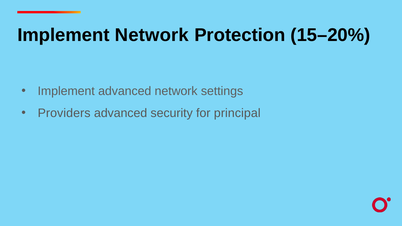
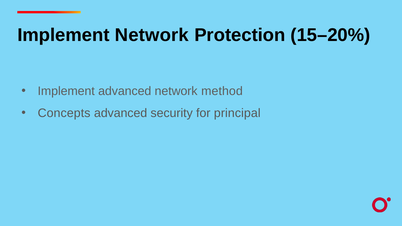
settings: settings -> method (222, 91)
Providers: Providers -> Concepts (64, 113)
